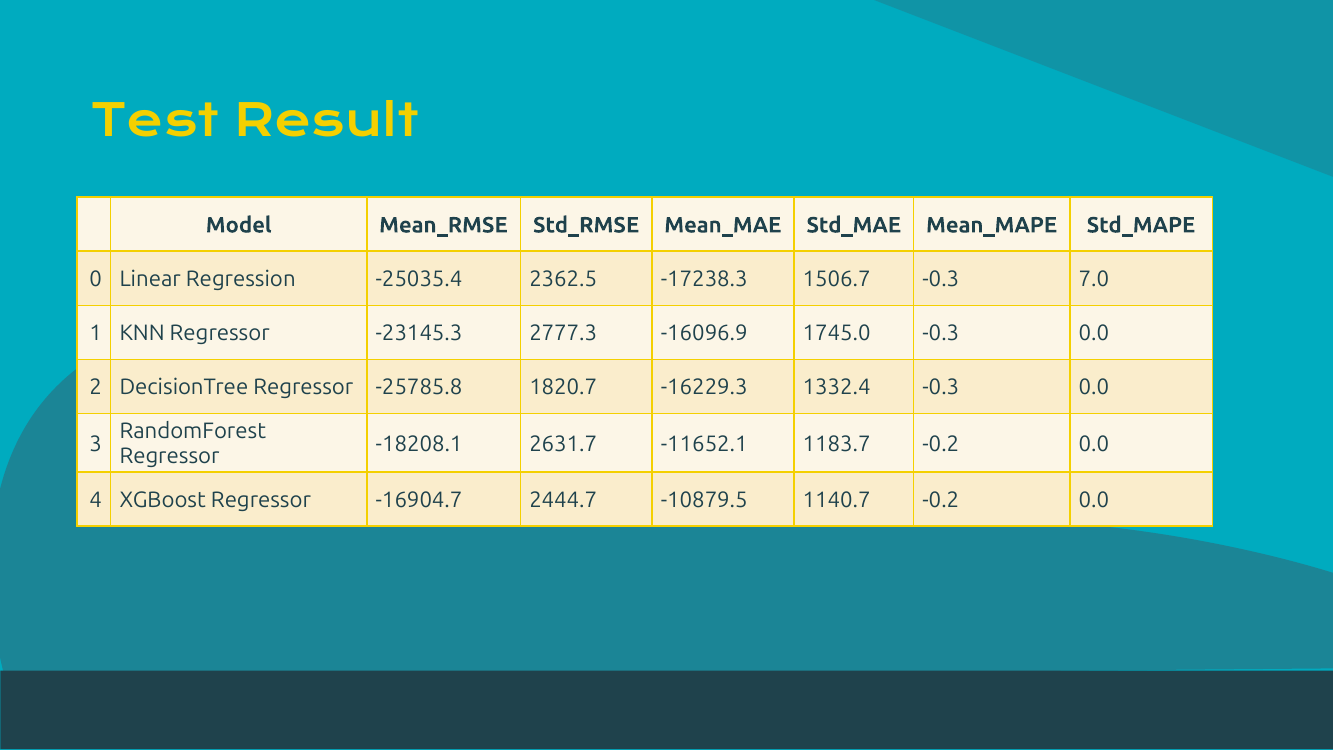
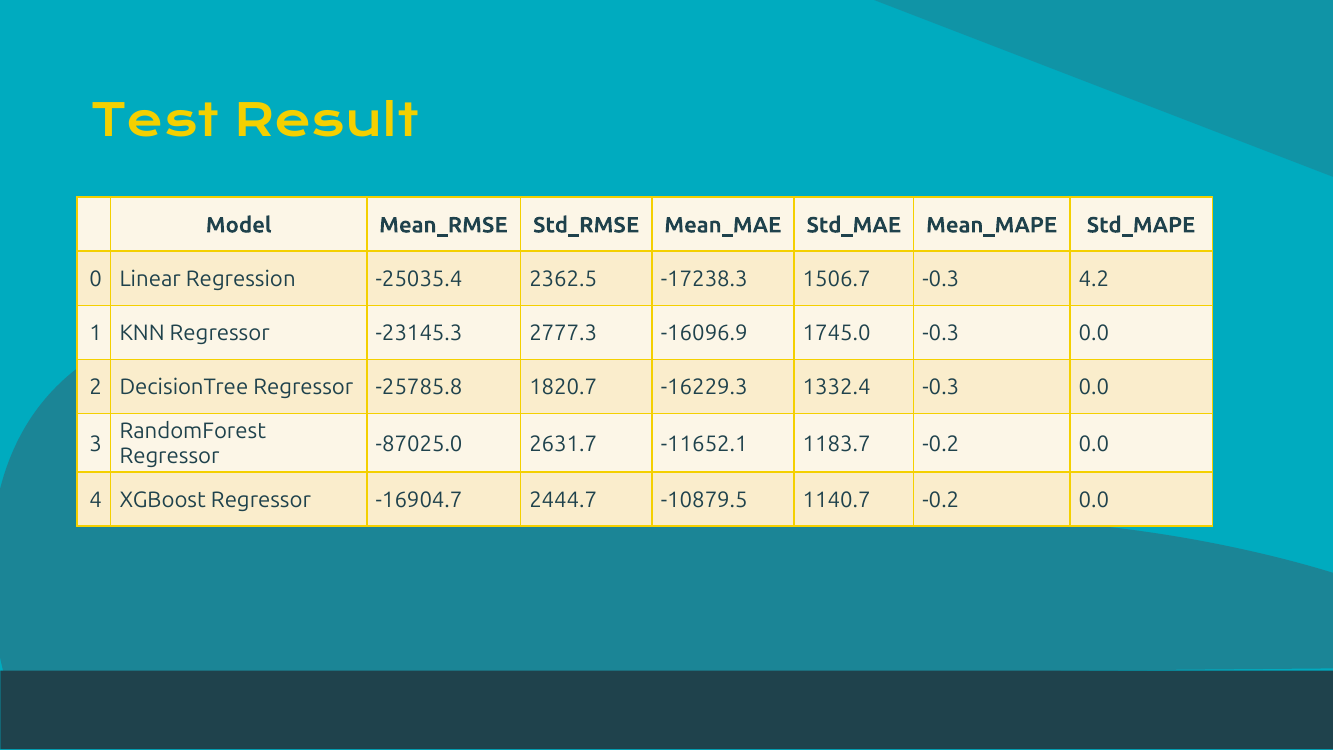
7.0: 7.0 -> 4.2 (1094, 279)
-18208.1: -18208.1 -> -87025.0 (419, 444)
